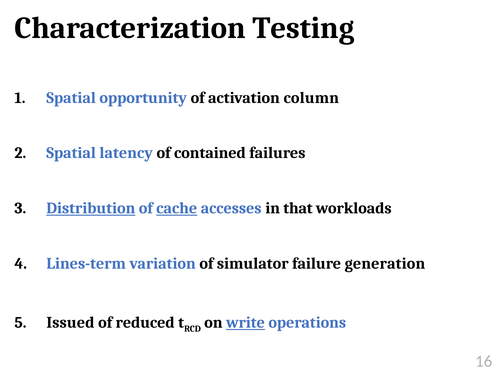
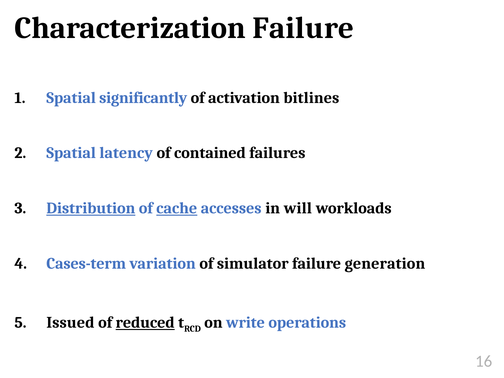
Characterization Testing: Testing -> Failure (303, 28)
opportunity: opportunity -> significantly (143, 98)
column: column -> bitlines (311, 98)
that: that -> will (298, 208)
Lines-term: Lines-term -> Cases-term (86, 263)
reduced underline: none -> present (145, 323)
write underline: present -> none (246, 323)
